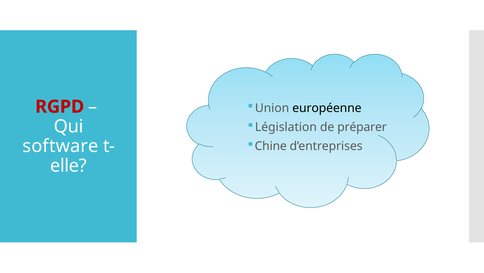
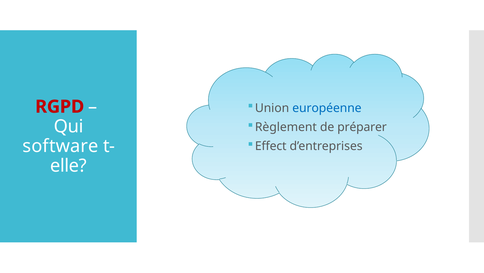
européenne colour: black -> blue (327, 108)
Législation: Législation -> Règlement (286, 127)
Chine: Chine -> Effect (271, 146)
